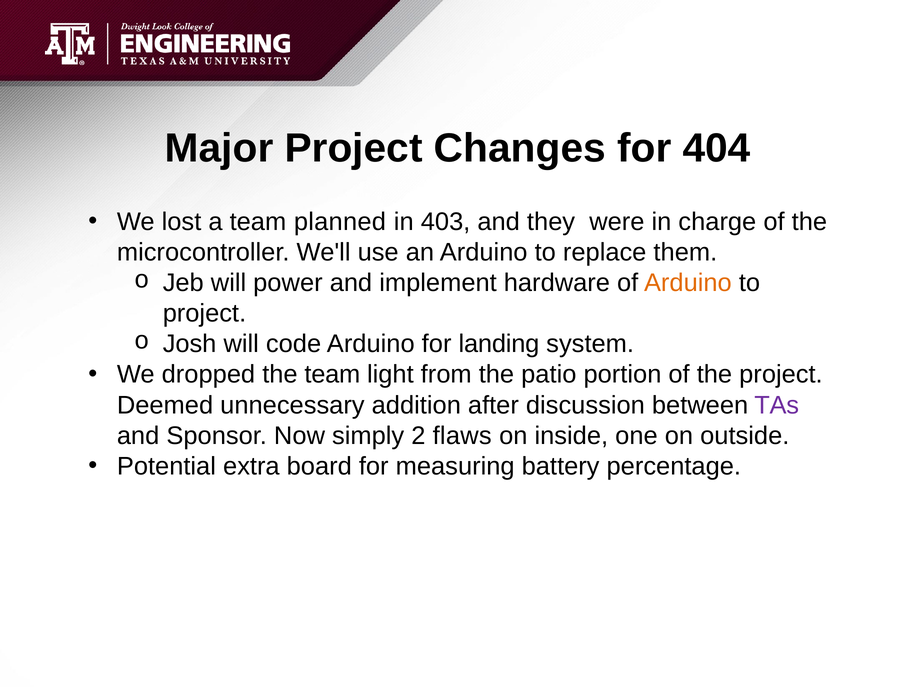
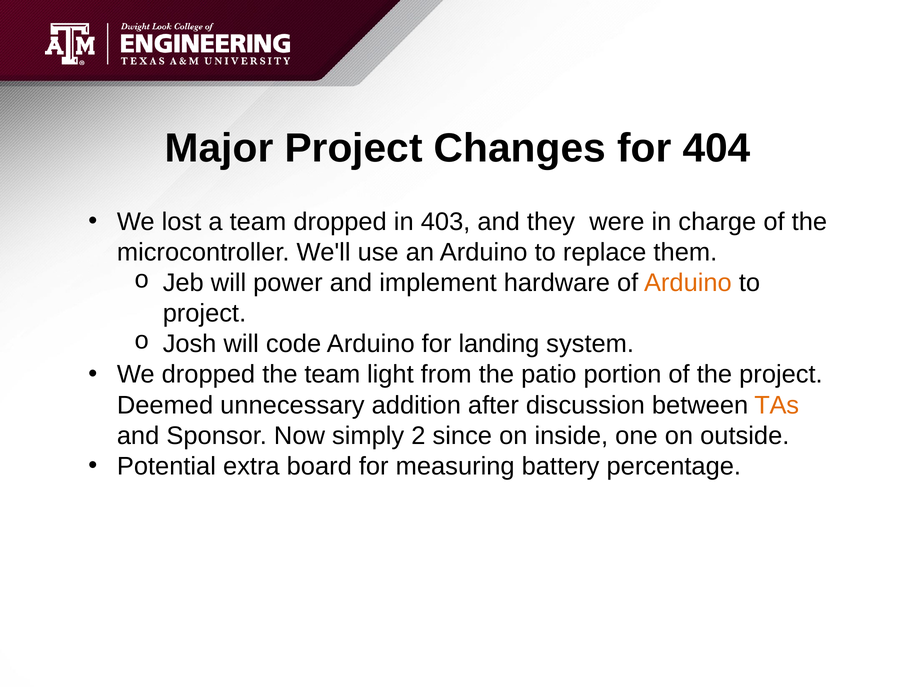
team planned: planned -> dropped (340, 222)
TAs colour: purple -> orange (777, 405)
flaws: flaws -> since (462, 436)
